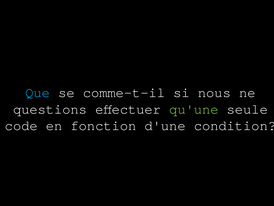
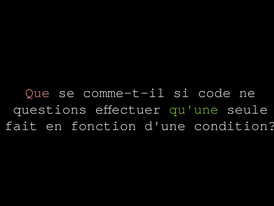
Que colour: light blue -> pink (38, 92)
nous: nous -> code (214, 92)
code: code -> fait (21, 125)
